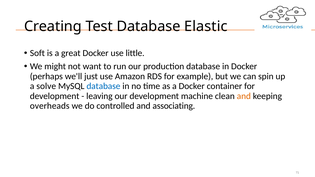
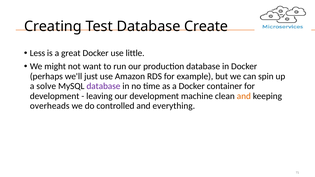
Elastic: Elastic -> Create (206, 26)
Soft: Soft -> Less (37, 53)
database colour: blue -> purple (103, 86)
associating: associating -> everything (174, 106)
